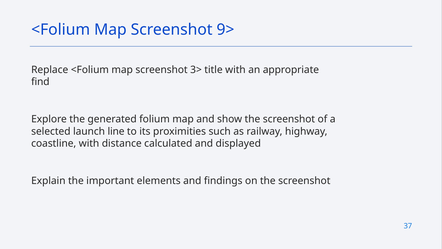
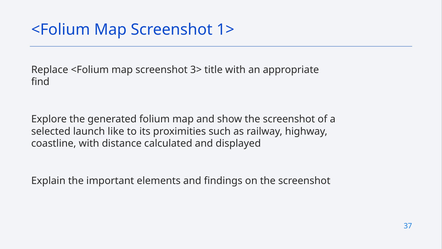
9>: 9> -> 1> (225, 30)
line: line -> like (116, 131)
